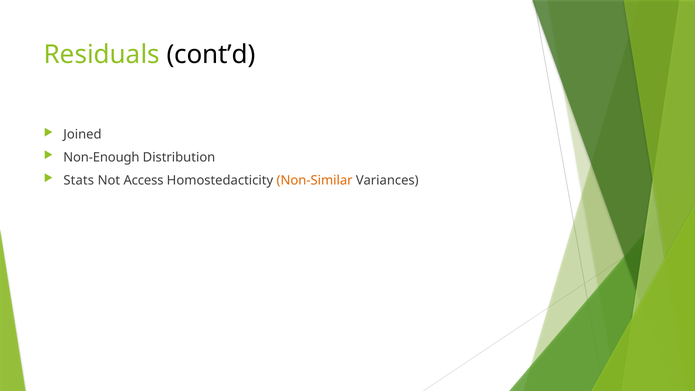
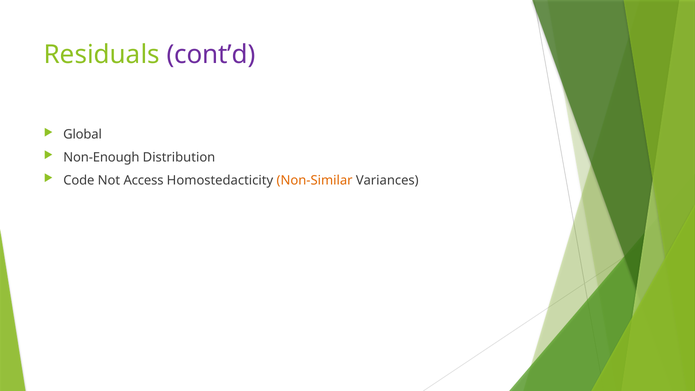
cont’d colour: black -> purple (211, 55)
Joined: Joined -> Global (83, 135)
Stats: Stats -> Code (79, 180)
